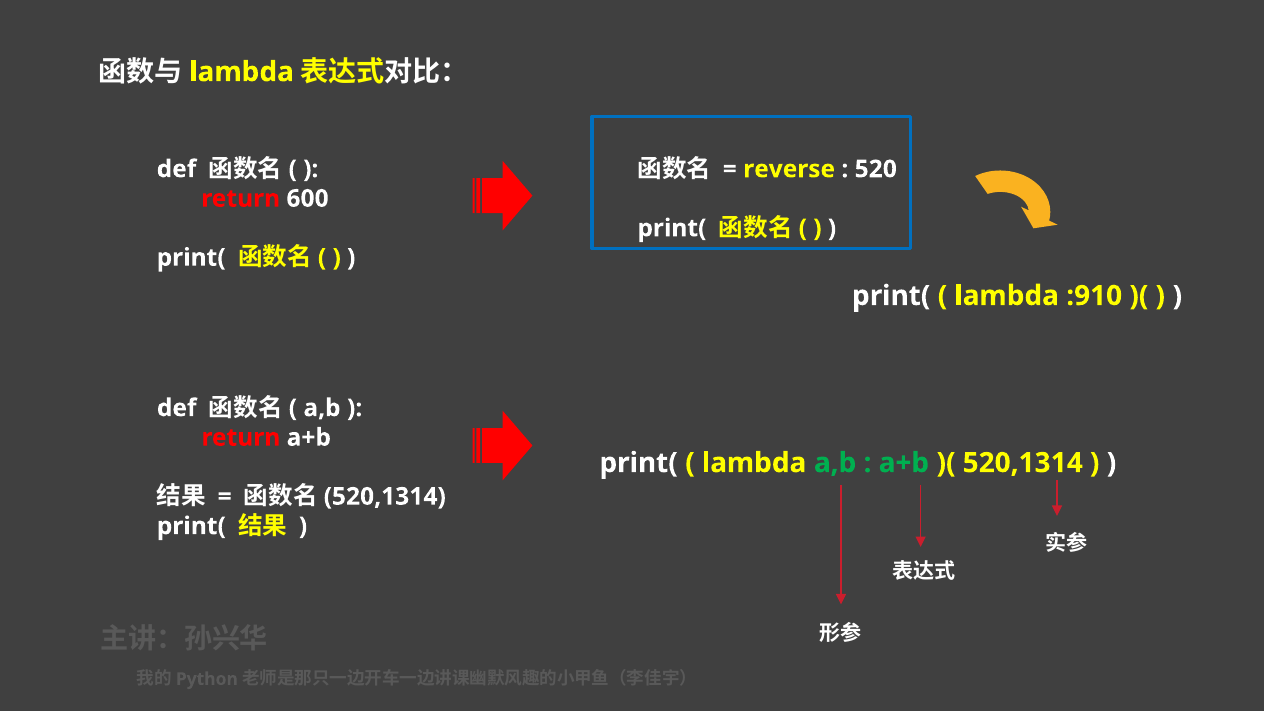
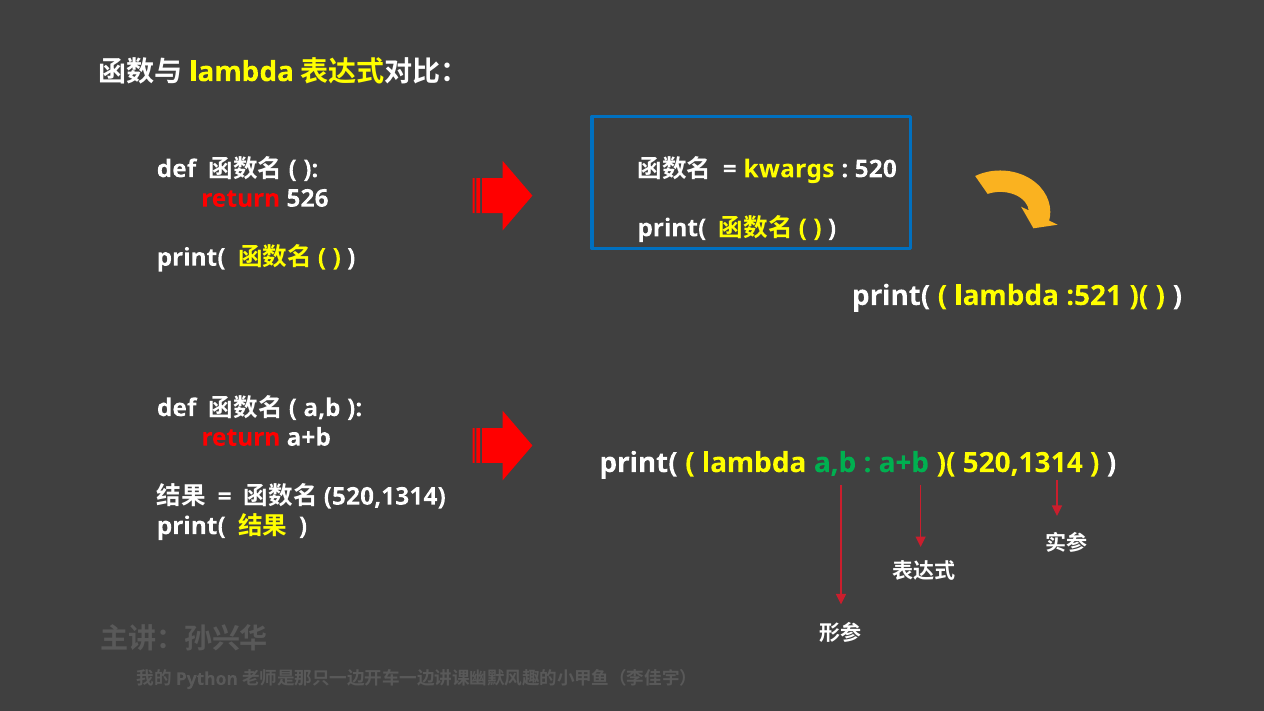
reverse: reverse -> kwargs (789, 169)
600: 600 -> 526 (308, 199)
:910: :910 -> :521 (1094, 296)
